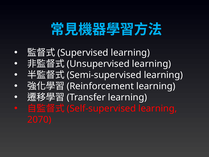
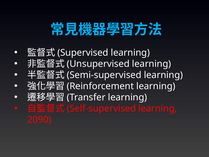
2070: 2070 -> 2090 (39, 119)
